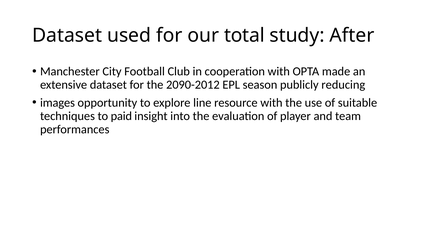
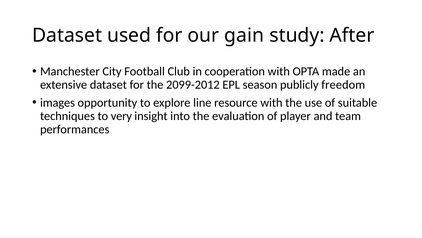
total: total -> gain (244, 35)
2090-2012: 2090-2012 -> 2099-2012 (193, 85)
reducing: reducing -> freedom (343, 85)
paid: paid -> very (121, 116)
